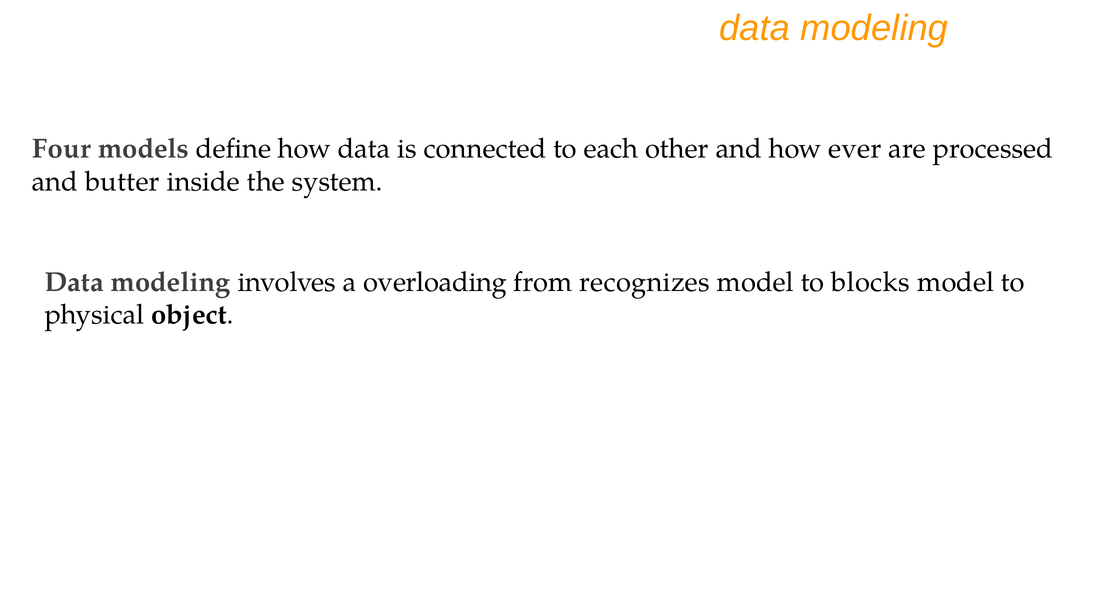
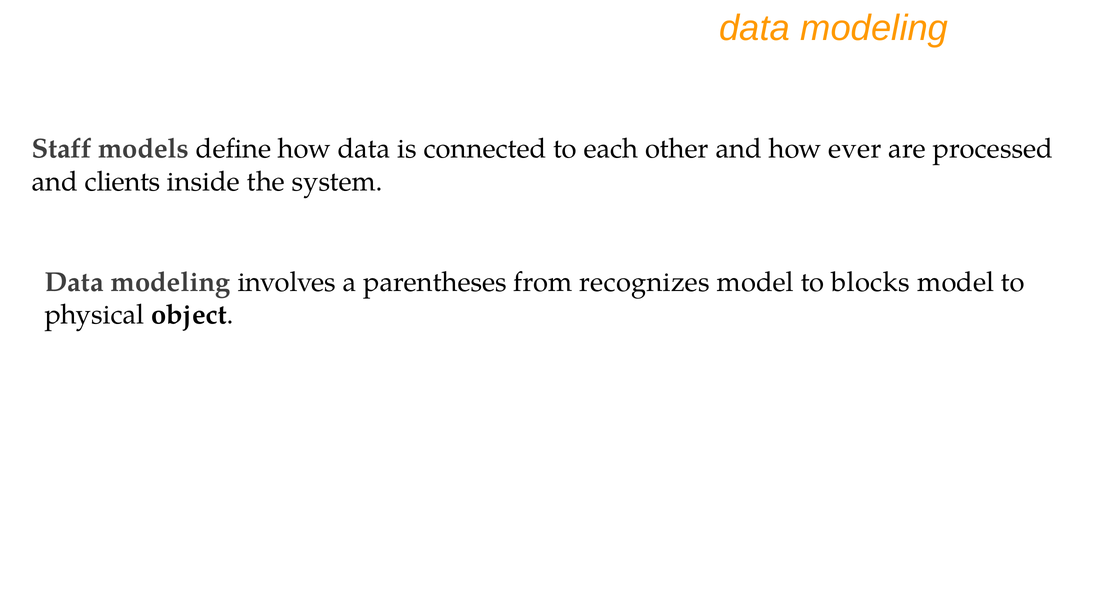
Four: Four -> Staff (62, 149)
butter: butter -> clients (123, 182)
overloading: overloading -> parentheses (435, 282)
